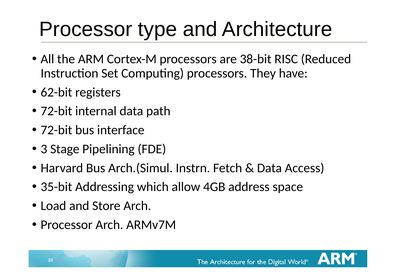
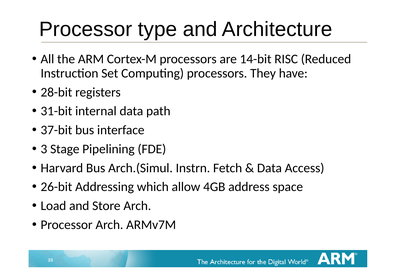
38-bit: 38-bit -> 14-bit (256, 59)
62-bit: 62-bit -> 28-bit (56, 92)
72-bit: 72-bit -> 31-bit (56, 111)
72-bit: 72-bit -> 37-bit (56, 130)
35-bit: 35-bit -> 26-bit (56, 187)
